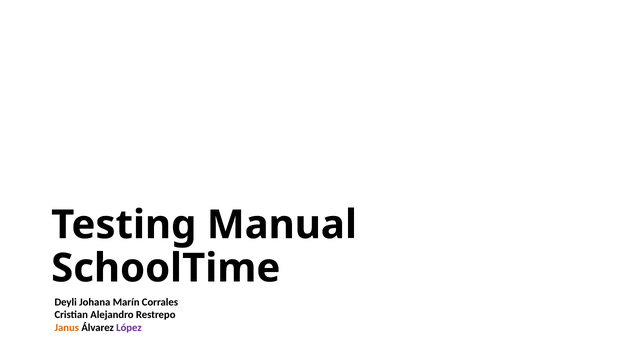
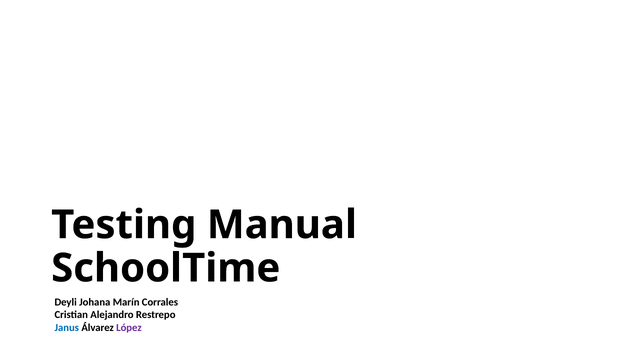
Janus colour: orange -> blue (67, 328)
